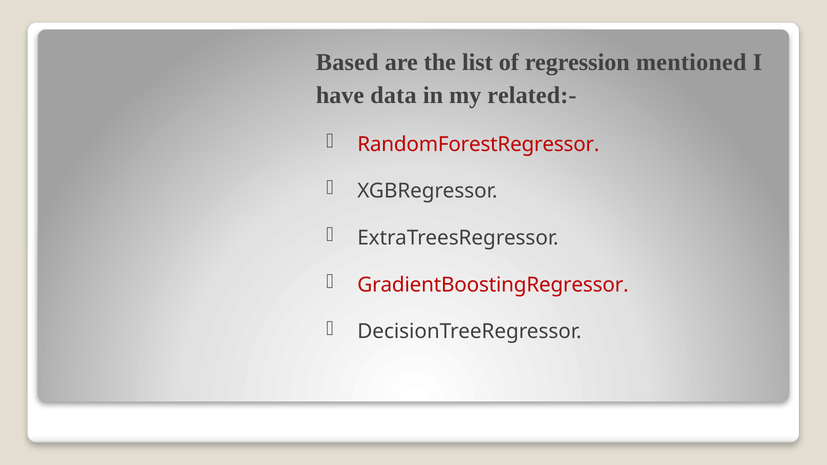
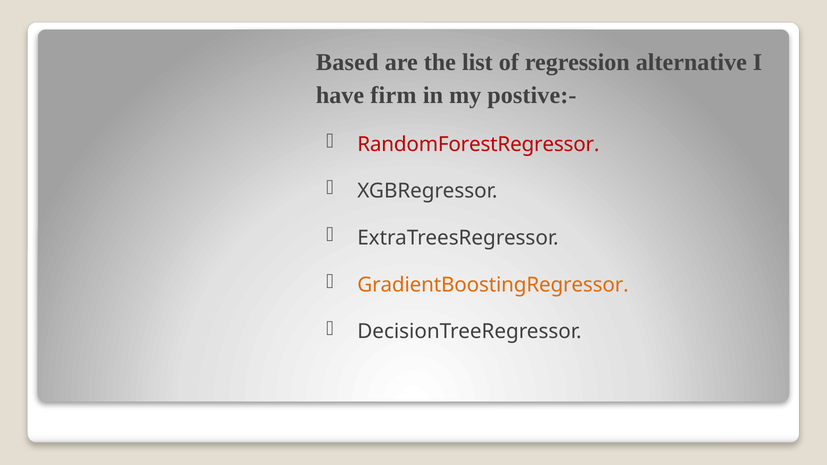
mentioned: mentioned -> alternative (691, 62)
data: data -> firm (393, 96)
related:-: related:- -> postive:- (532, 96)
GradientBoostingRegressor colour: red -> orange (493, 285)
